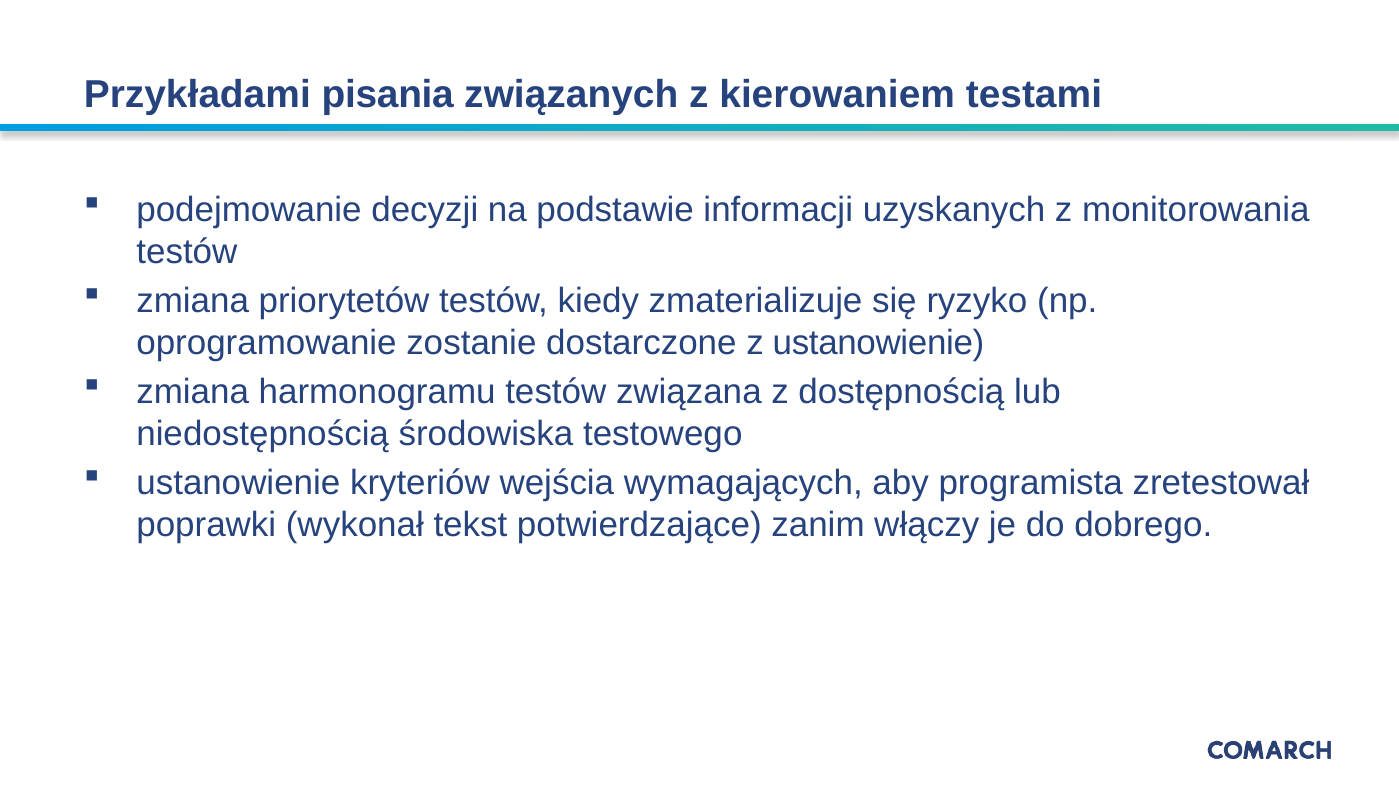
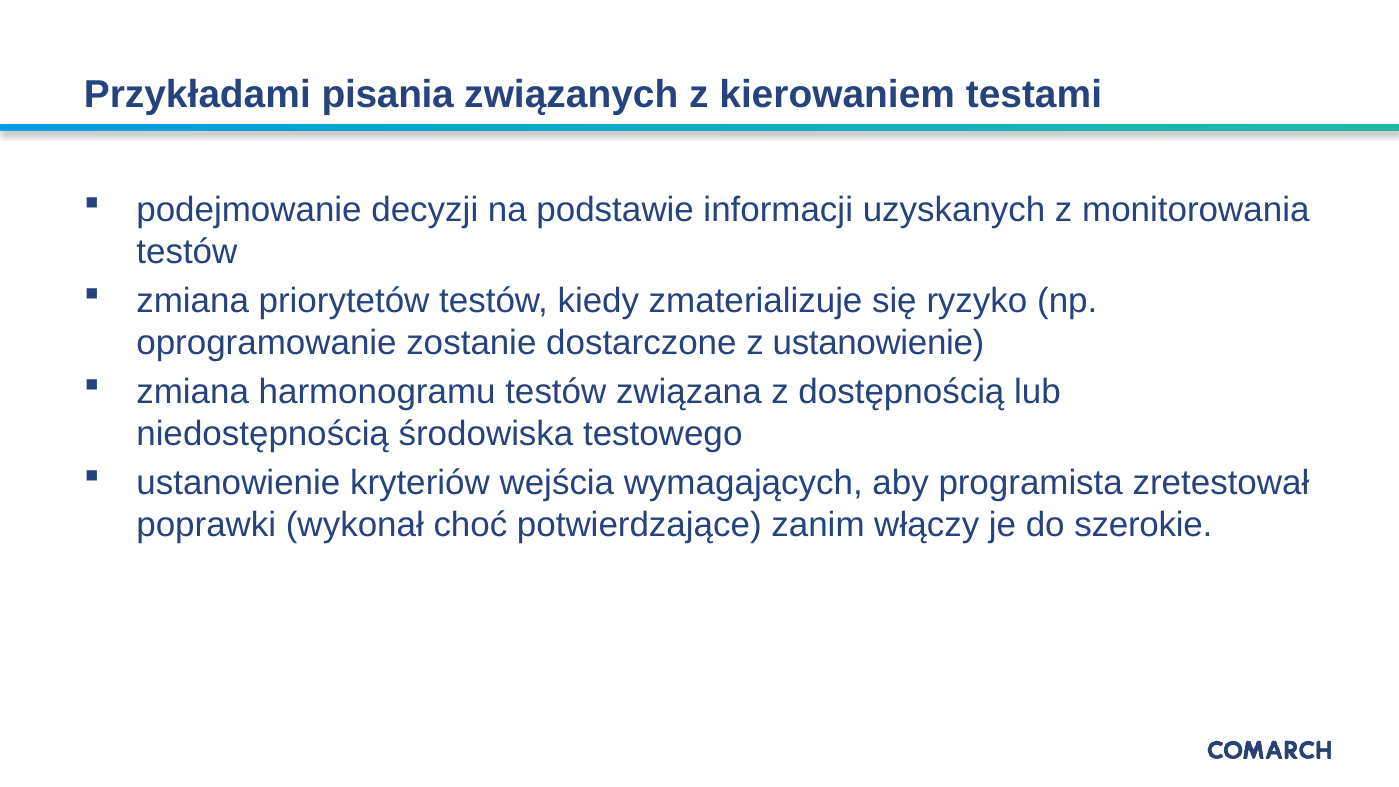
tekst: tekst -> choć (470, 525)
dobrego: dobrego -> szerokie (1143, 525)
